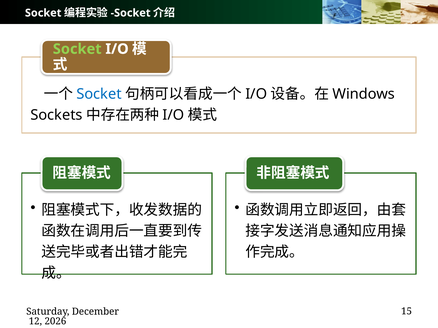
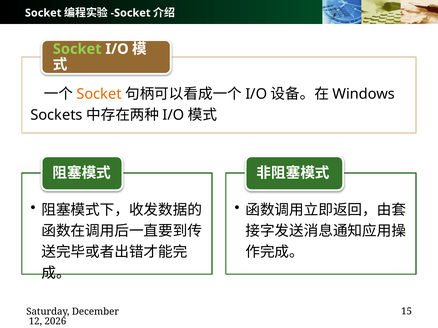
Socket colour: blue -> orange (99, 94)
